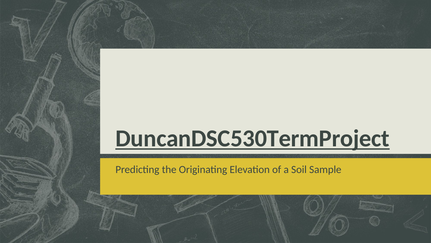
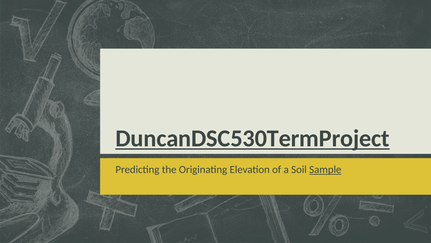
Sample underline: none -> present (325, 169)
